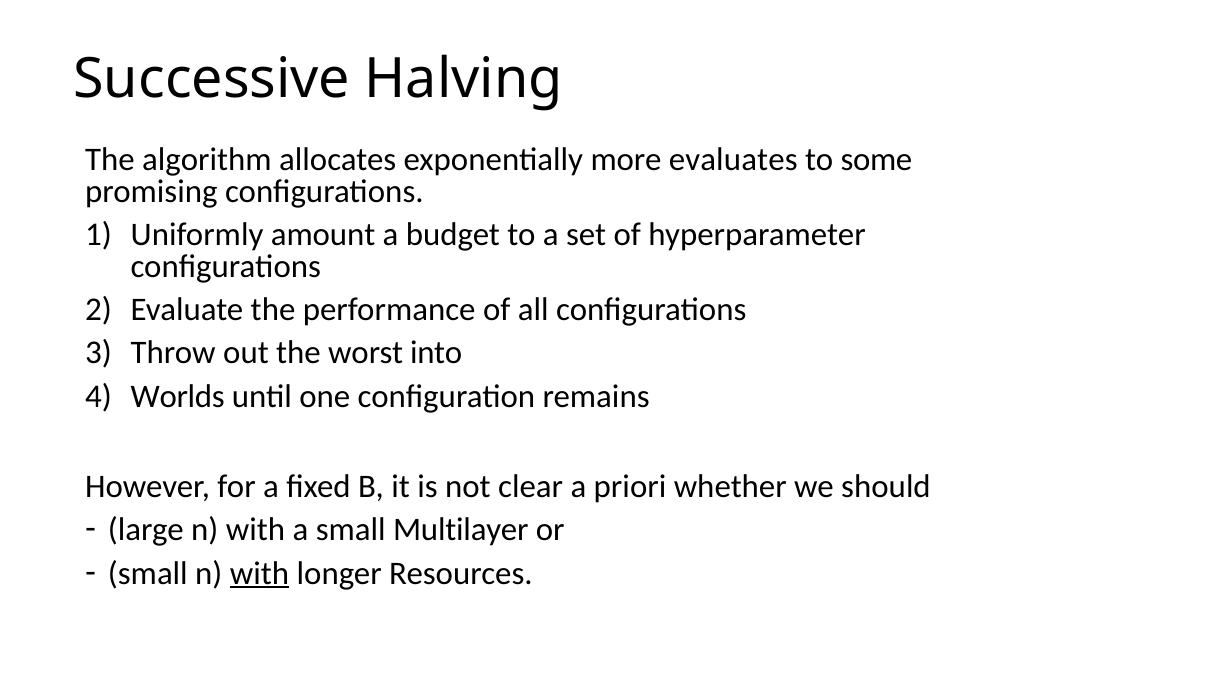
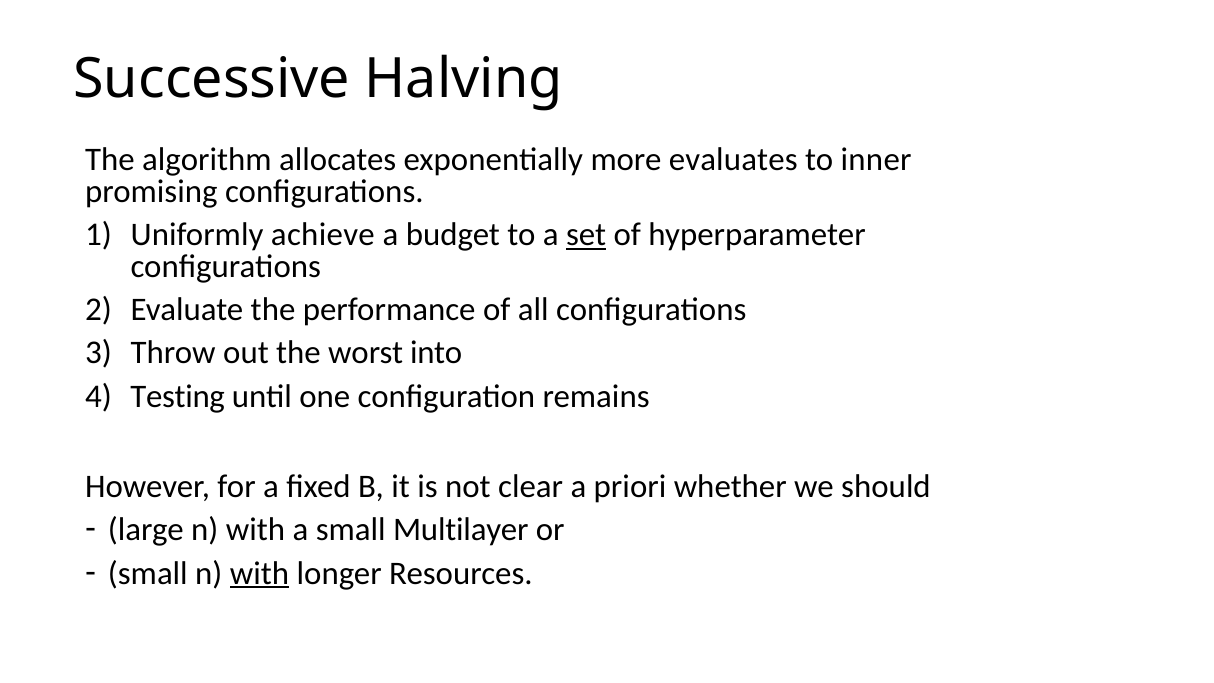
some: some -> inner (876, 159)
amount: amount -> achieve (323, 234)
set underline: none -> present (586, 234)
Worlds: Worlds -> Testing (178, 396)
